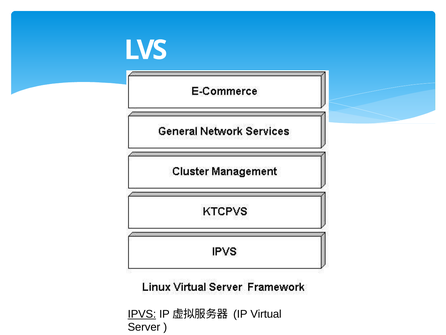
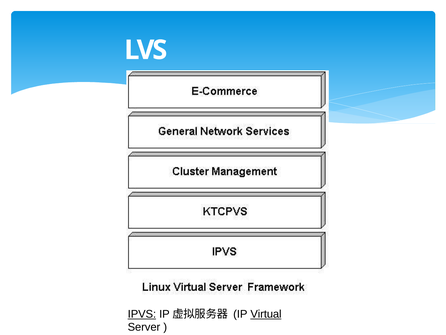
Virtual underline: none -> present (266, 314)
